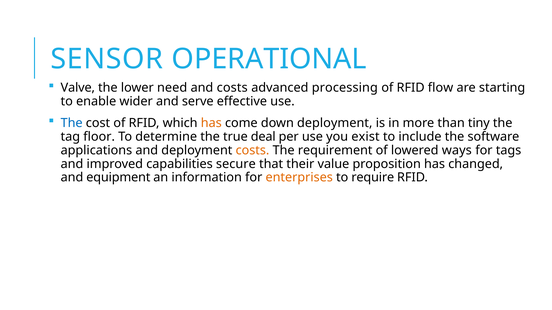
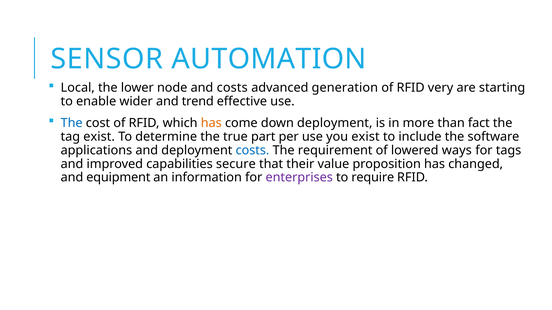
OPERATIONAL: OPERATIONAL -> AUTOMATION (269, 59)
Valve: Valve -> Local (78, 88)
need: need -> node (172, 88)
processing: processing -> generation (345, 88)
flow: flow -> very (441, 88)
serve: serve -> trend (198, 101)
tiny: tiny -> fact (479, 123)
tag floor: floor -> exist (99, 137)
deal: deal -> part (263, 137)
costs colour: orange -> blue (252, 150)
enterprises colour: orange -> purple (299, 178)
